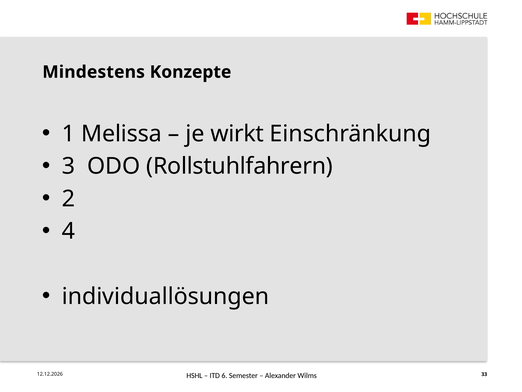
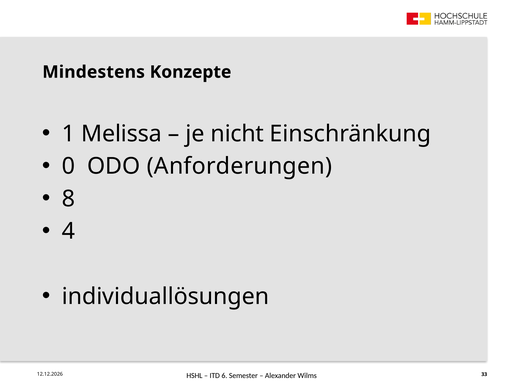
wirkt: wirkt -> nicht (237, 134)
3: 3 -> 0 (68, 166)
Rollstuhlfahrern: Rollstuhlfahrern -> Anforderungen (239, 166)
2: 2 -> 8 (68, 199)
